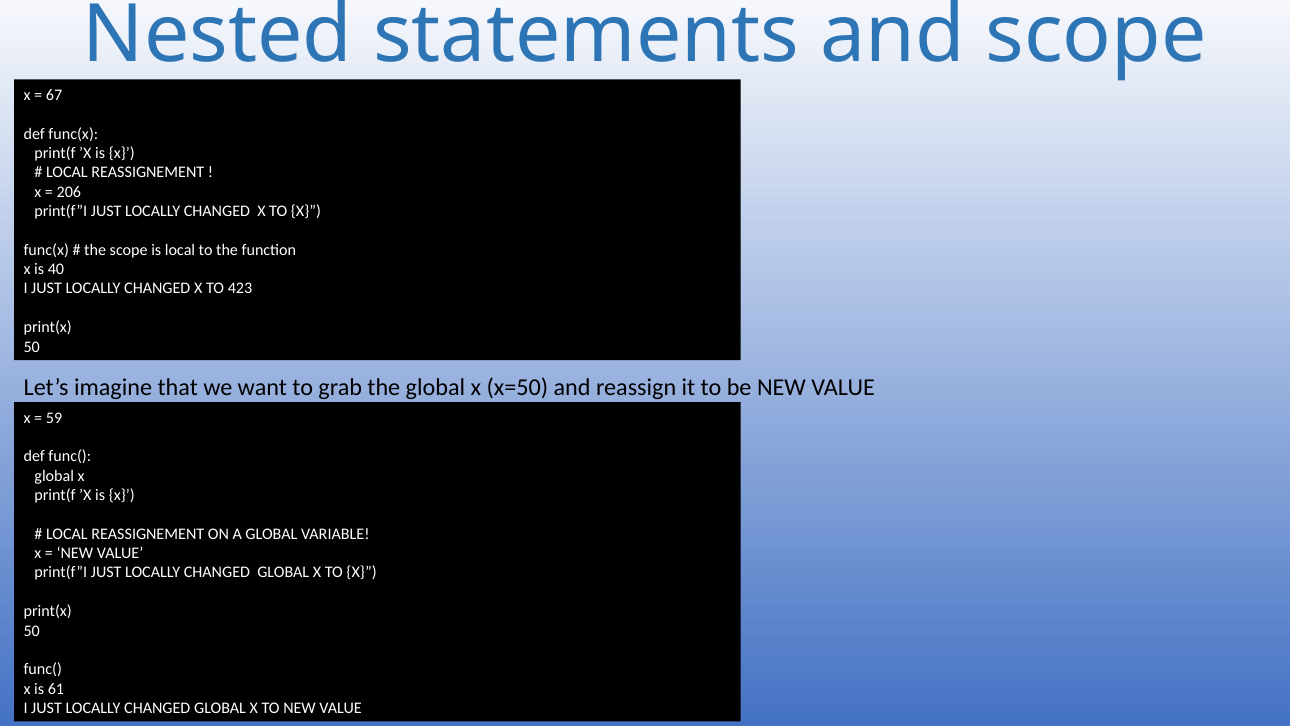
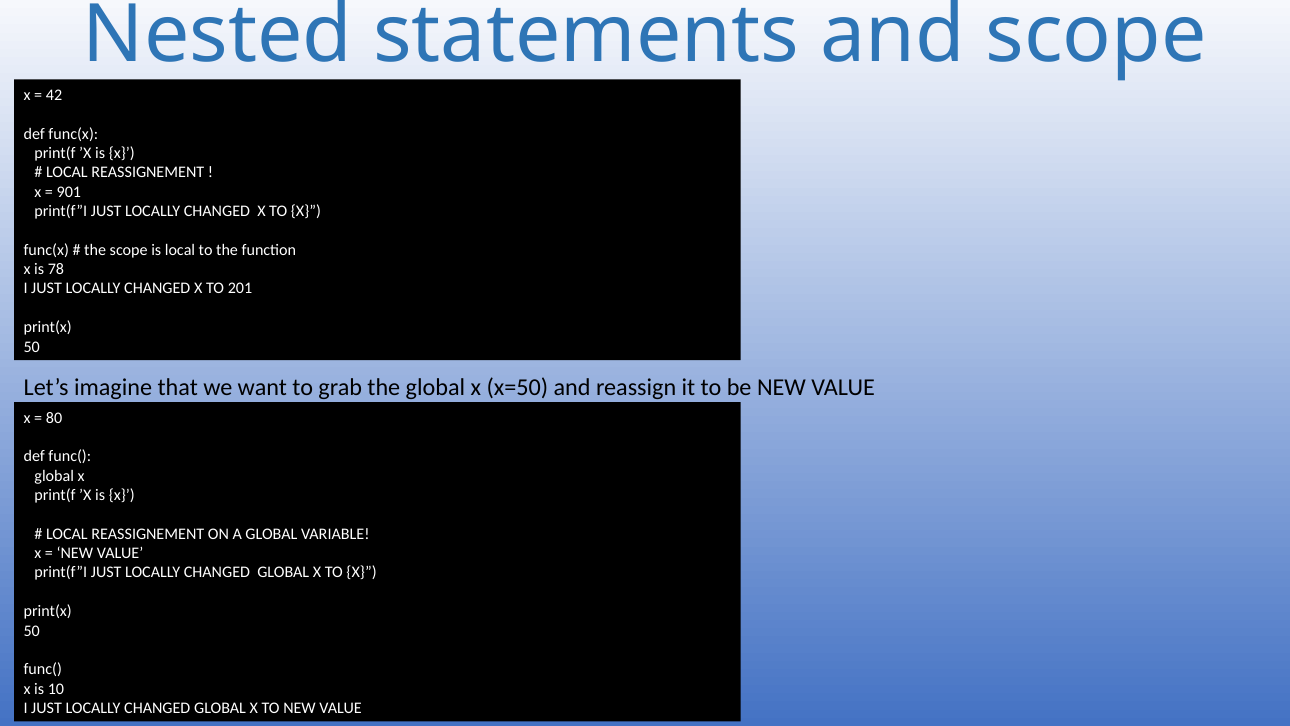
67: 67 -> 42 (54, 95)
206: 206 -> 901 (69, 192)
40: 40 -> 78 (56, 269)
423: 423 -> 201 (240, 289)
59: 59 -> 80 (54, 418)
61: 61 -> 10 (56, 688)
